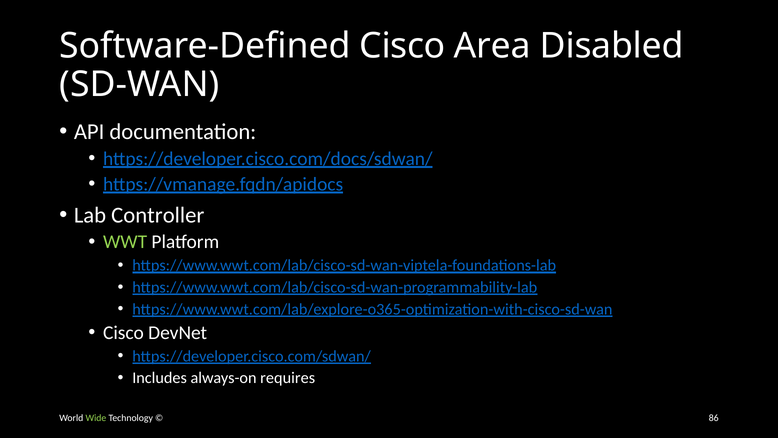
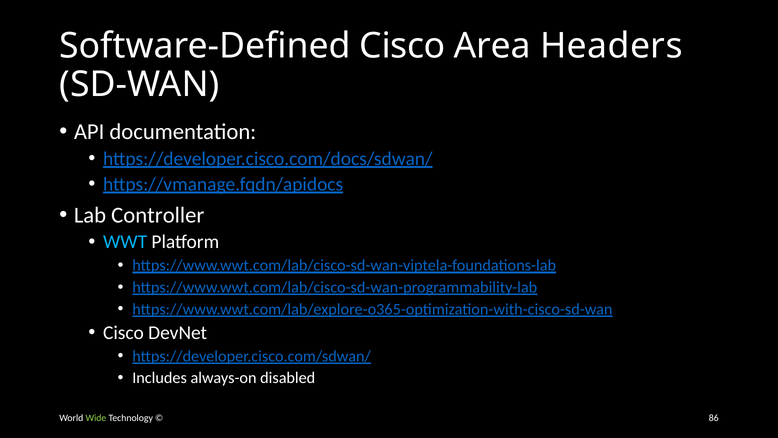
Disabled: Disabled -> Headers (611, 46)
WWT colour: light green -> light blue (125, 242)
requires: requires -> disabled (288, 378)
